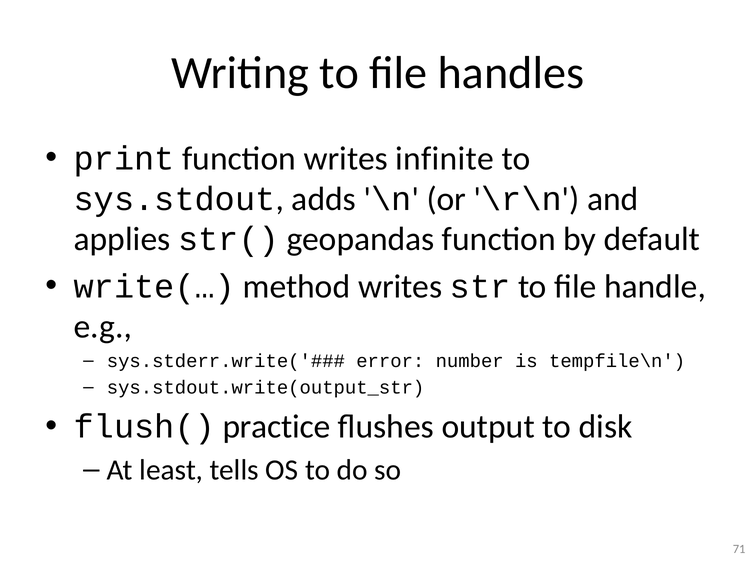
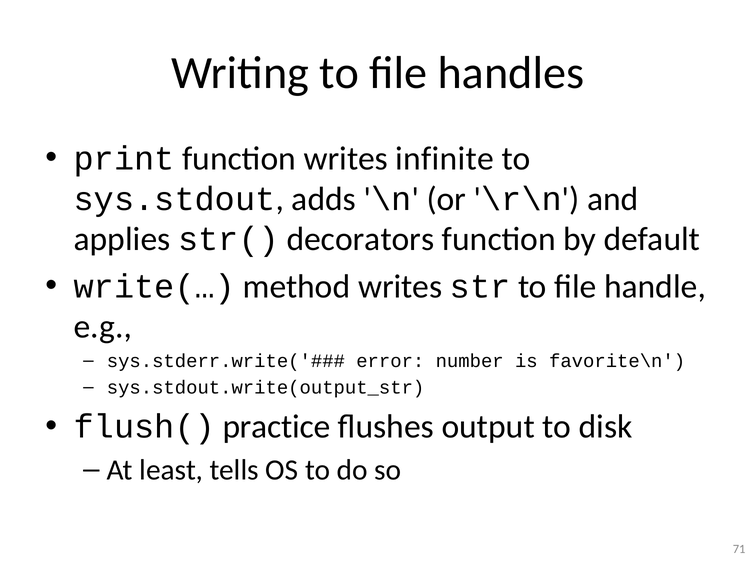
geopandas: geopandas -> decorators (360, 239)
tempfile\n: tempfile\n -> favorite\n (617, 361)
